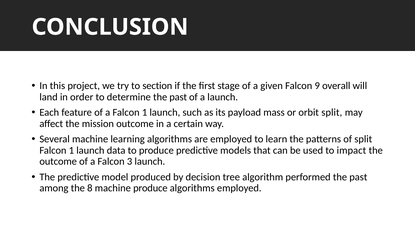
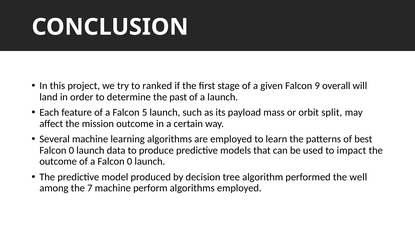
section: section -> ranked (157, 86)
a Falcon 1: 1 -> 5 (145, 113)
of split: split -> best (363, 139)
1: 1 -> 0 (71, 151)
a Falcon 3: 3 -> 0 (130, 162)
performed the past: past -> well (358, 177)
8: 8 -> 7 (90, 189)
machine produce: produce -> perform (150, 189)
